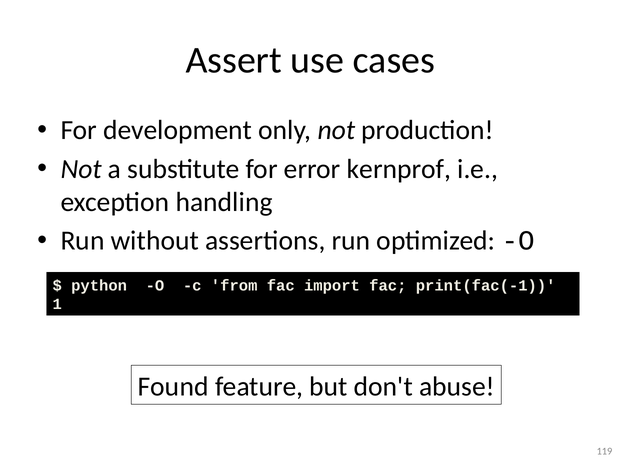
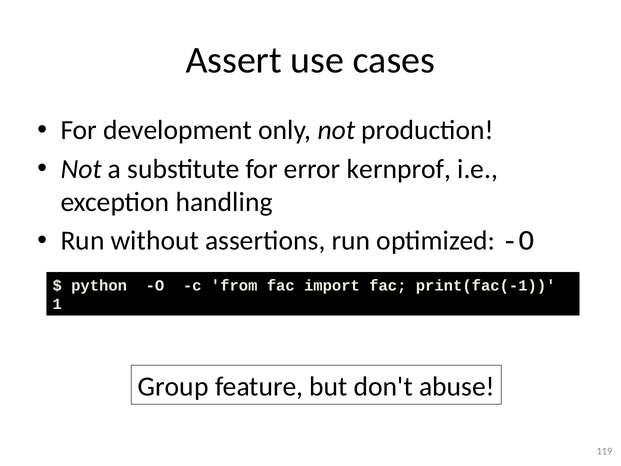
Found: Found -> Group (173, 386)
